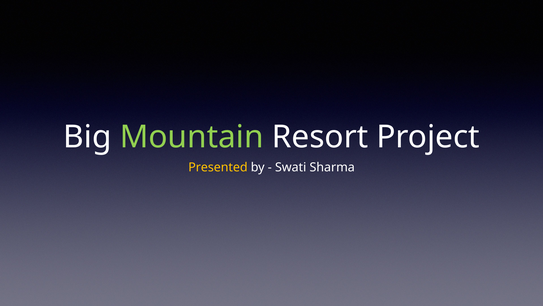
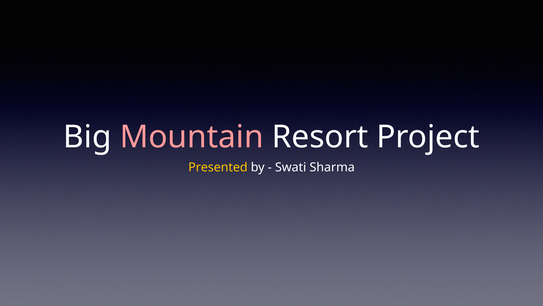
Mountain colour: light green -> pink (192, 137)
